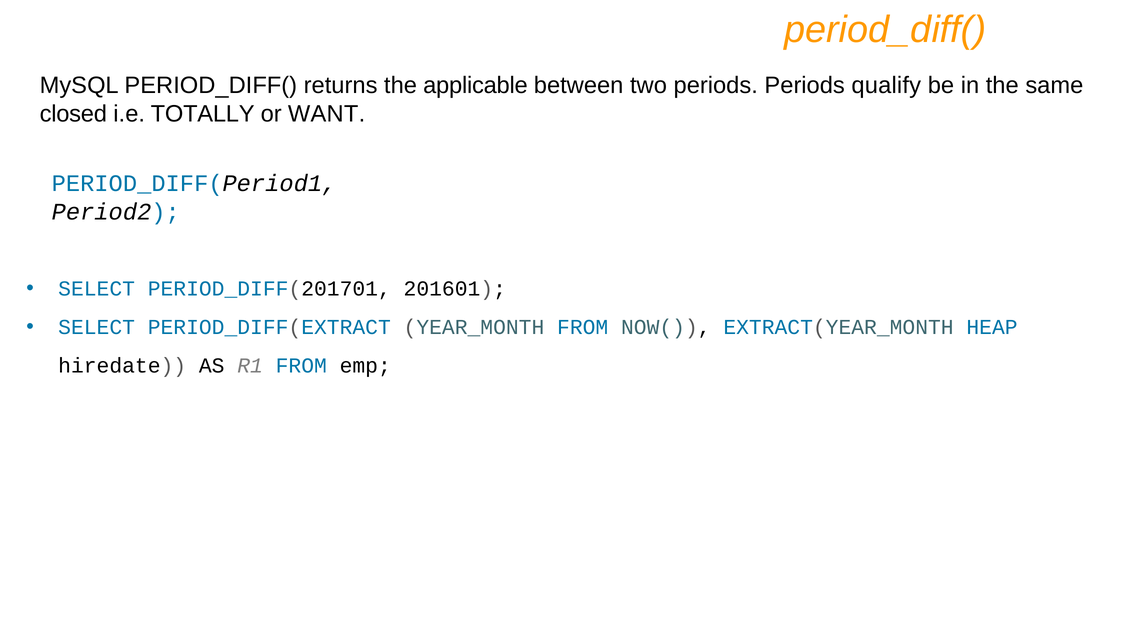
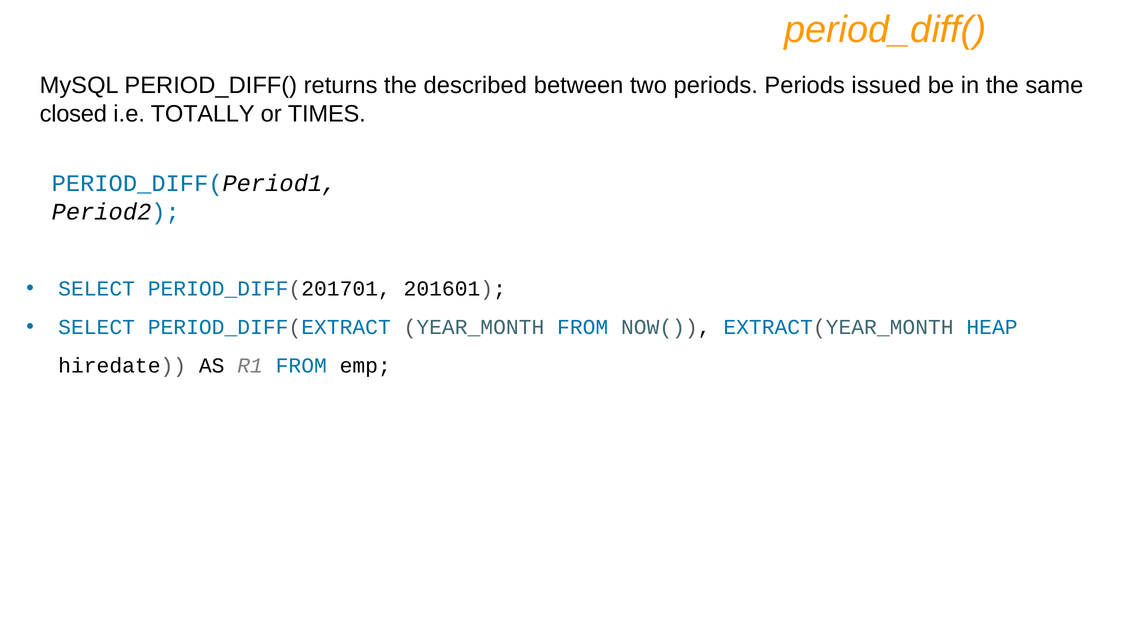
applicable: applicable -> described (475, 86)
qualify: qualify -> issued (886, 86)
WANT: WANT -> TIMES (327, 114)
